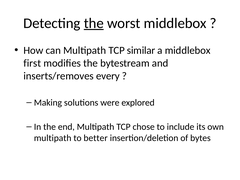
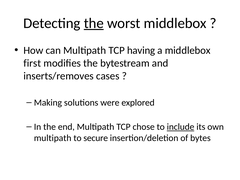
similar: similar -> having (141, 50)
every: every -> cases (108, 76)
include underline: none -> present (181, 127)
better: better -> secure (96, 138)
